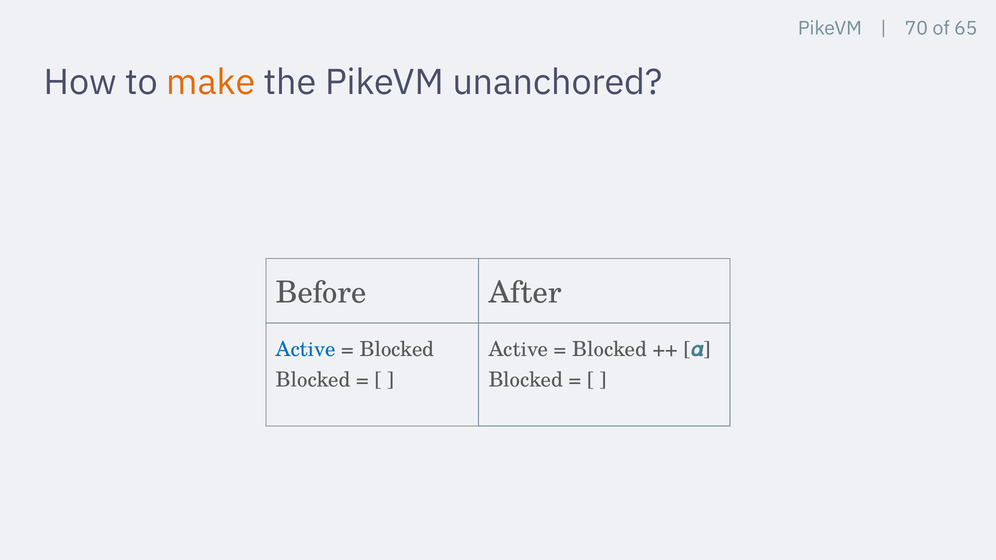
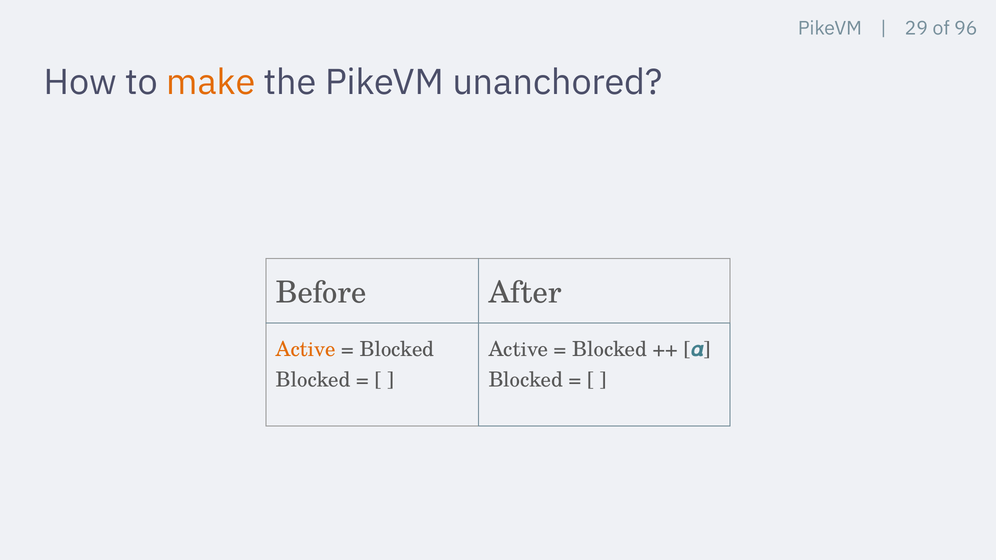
70: 70 -> 29 (916, 28)
65: 65 -> 96 (966, 28)
Active colour: blue -> orange (306, 350)
